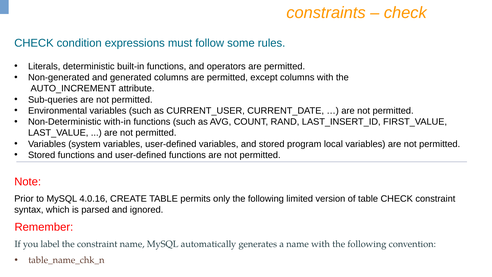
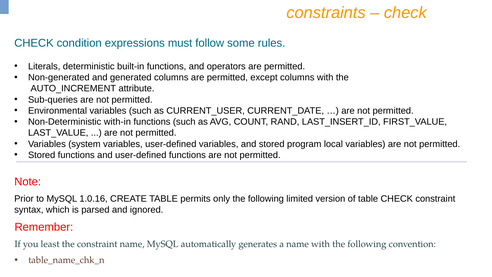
4.0.16: 4.0.16 -> 1.0.16 (94, 199)
label: label -> least (50, 244)
